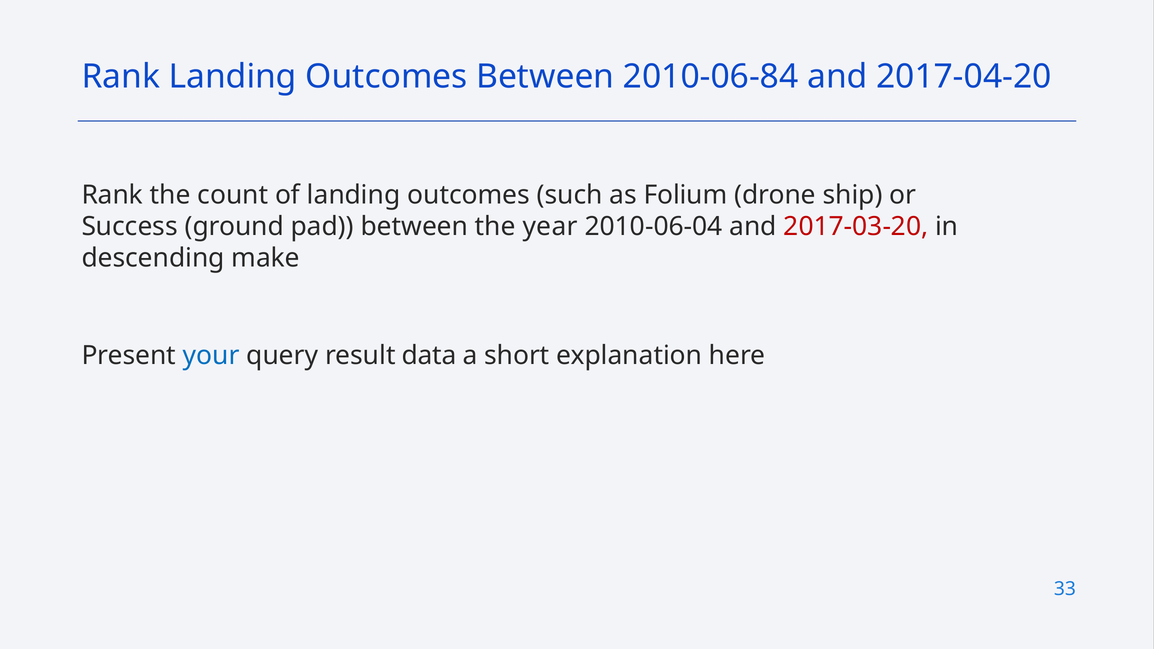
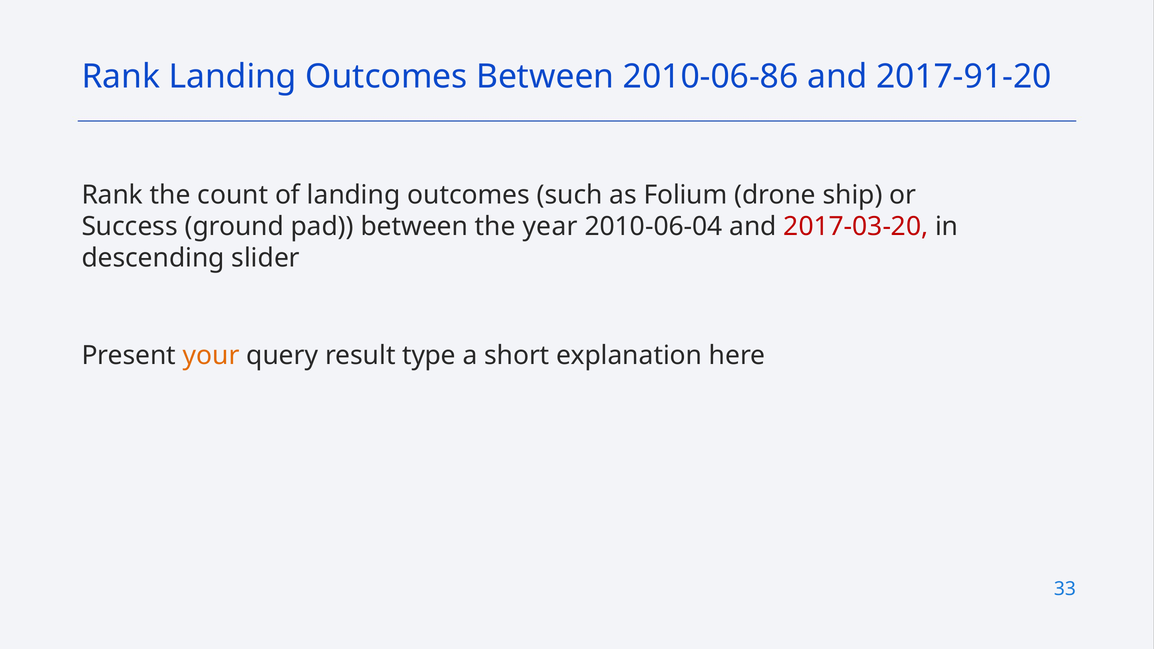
2010-06-84: 2010-06-84 -> 2010-06-86 (711, 77)
2017-04-20: 2017-04-20 -> 2017-91-20 (964, 77)
make: make -> slider (266, 258)
your colour: blue -> orange (211, 355)
data: data -> type (429, 355)
